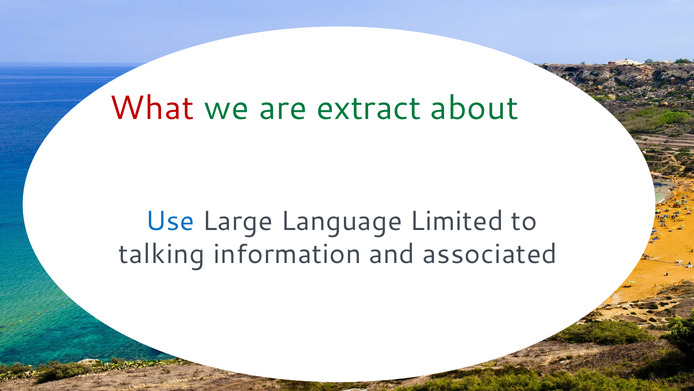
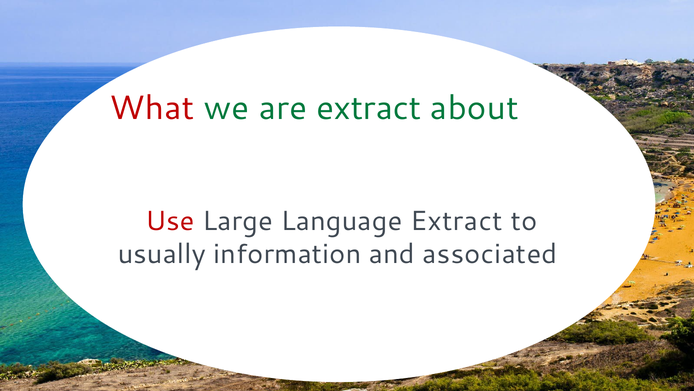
Use colour: blue -> red (170, 221)
Language Limited: Limited -> Extract (457, 221)
talking: talking -> usually (162, 254)
